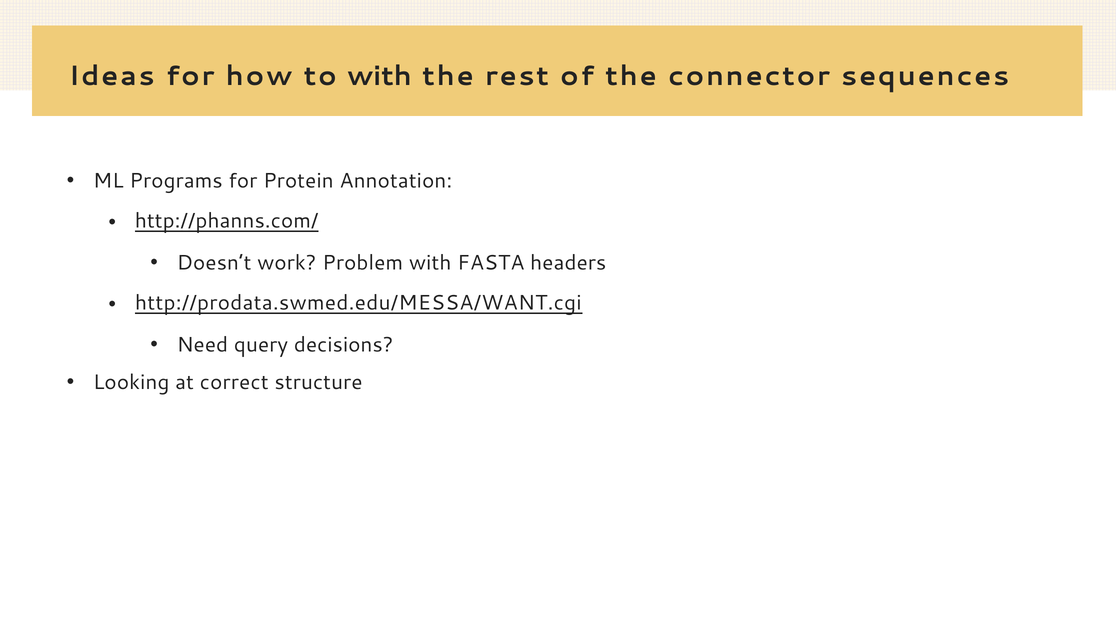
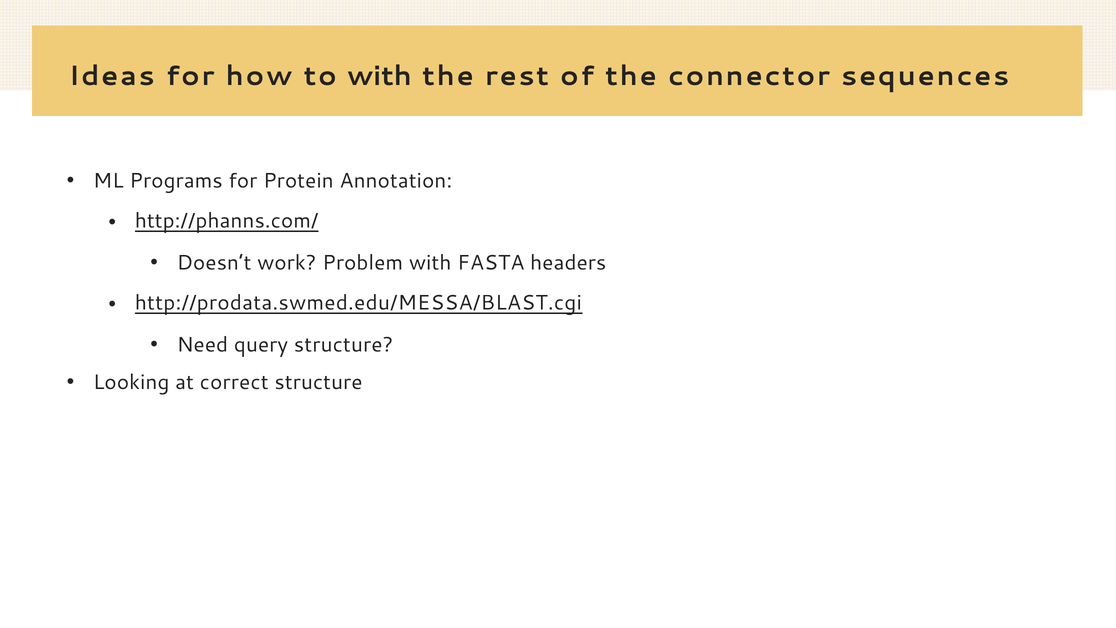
http://prodata.swmed.edu/MESSA/WANT.cgi: http://prodata.swmed.edu/MESSA/WANT.cgi -> http://prodata.swmed.edu/MESSA/BLAST.cgi (358, 303)
query decisions: decisions -> structure (344, 345)
